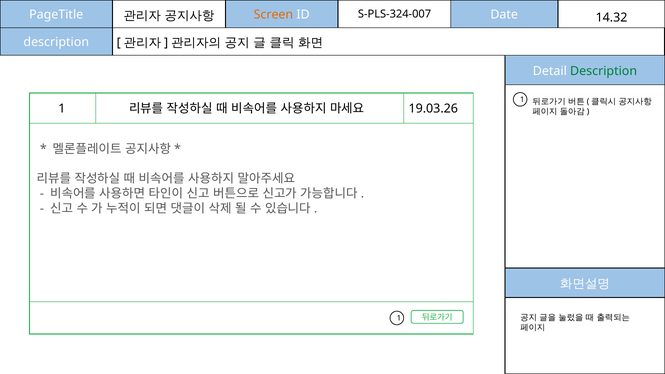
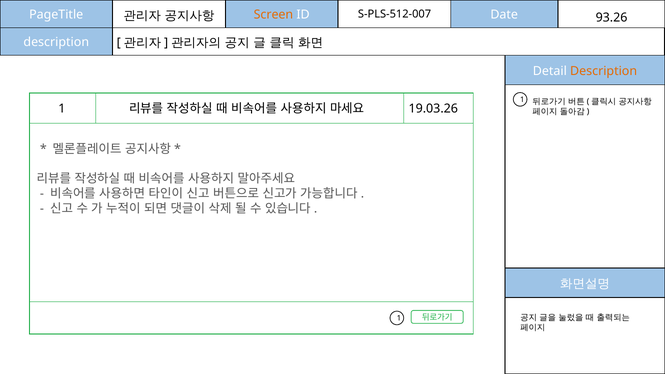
S-PLS-324-007: S-PLS-324-007 -> S-PLS-512-007 (395, 14)
14.32: 14.32 -> 93.26 (612, 18)
Description colour: green -> orange (604, 71)
